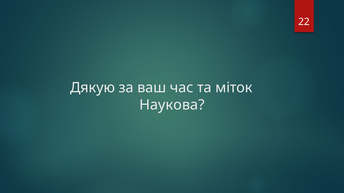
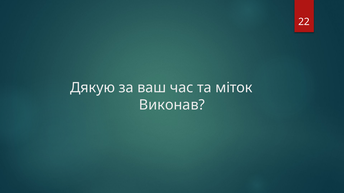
Наукова: Наукова -> Виконав (172, 105)
